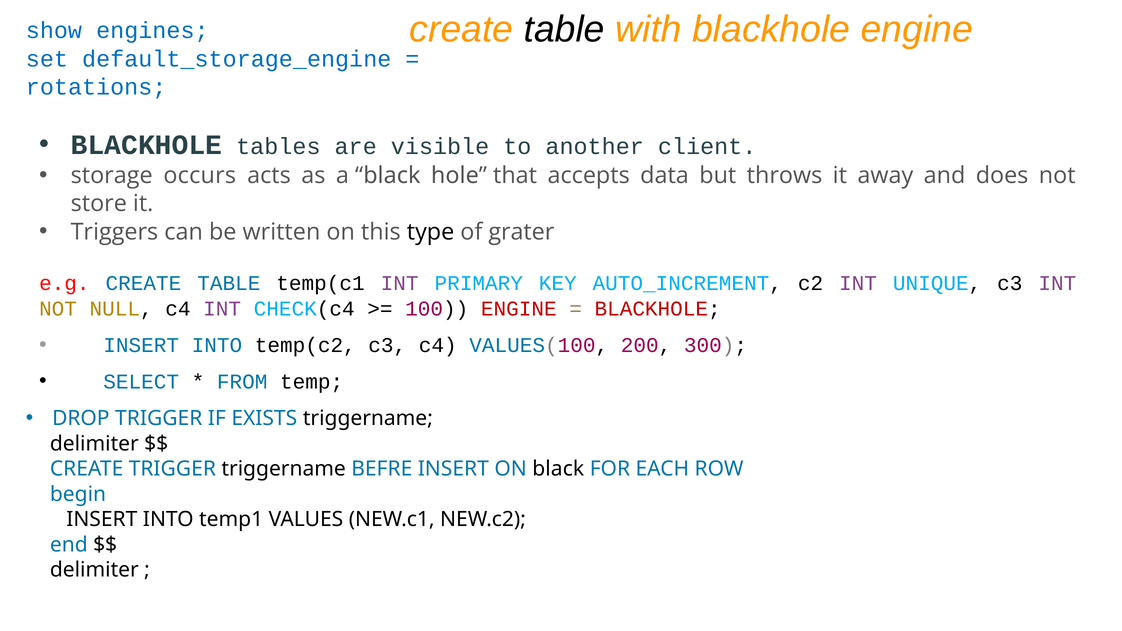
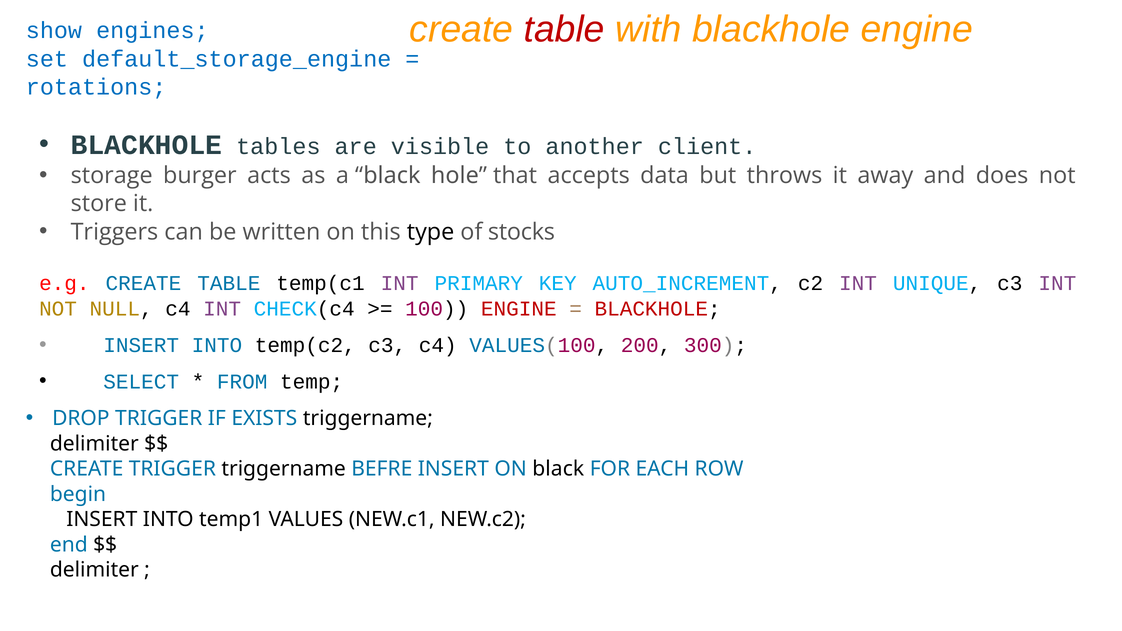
table colour: black -> red (564, 29)
occurs: occurs -> burger (200, 176)
grater: grater -> stocks (521, 232)
